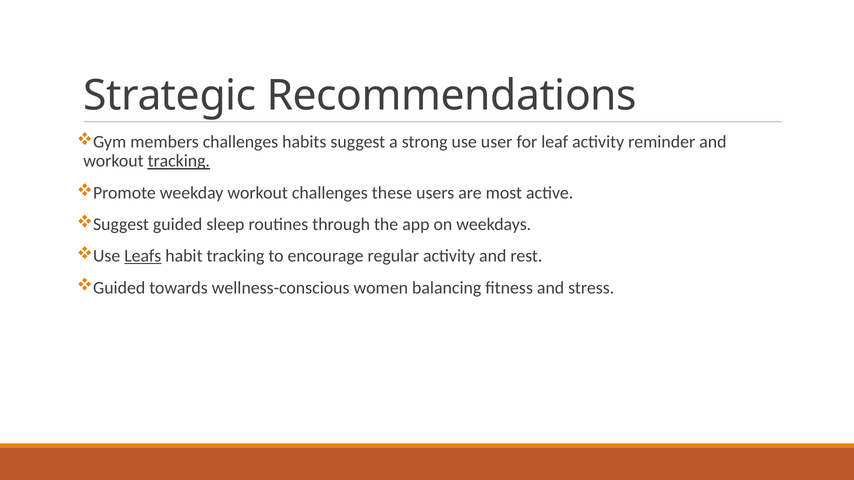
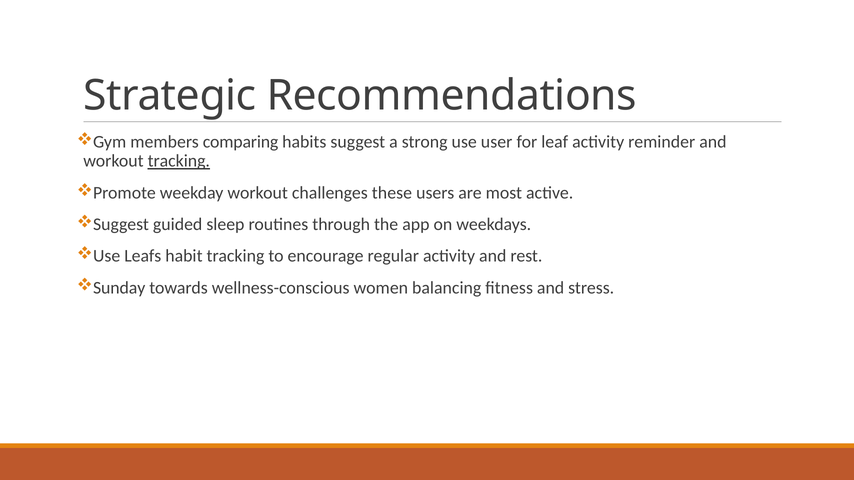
members challenges: challenges -> comparing (241, 142)
Leafs underline: present -> none (143, 256)
Guided: Guided -> Sunday (119, 288)
